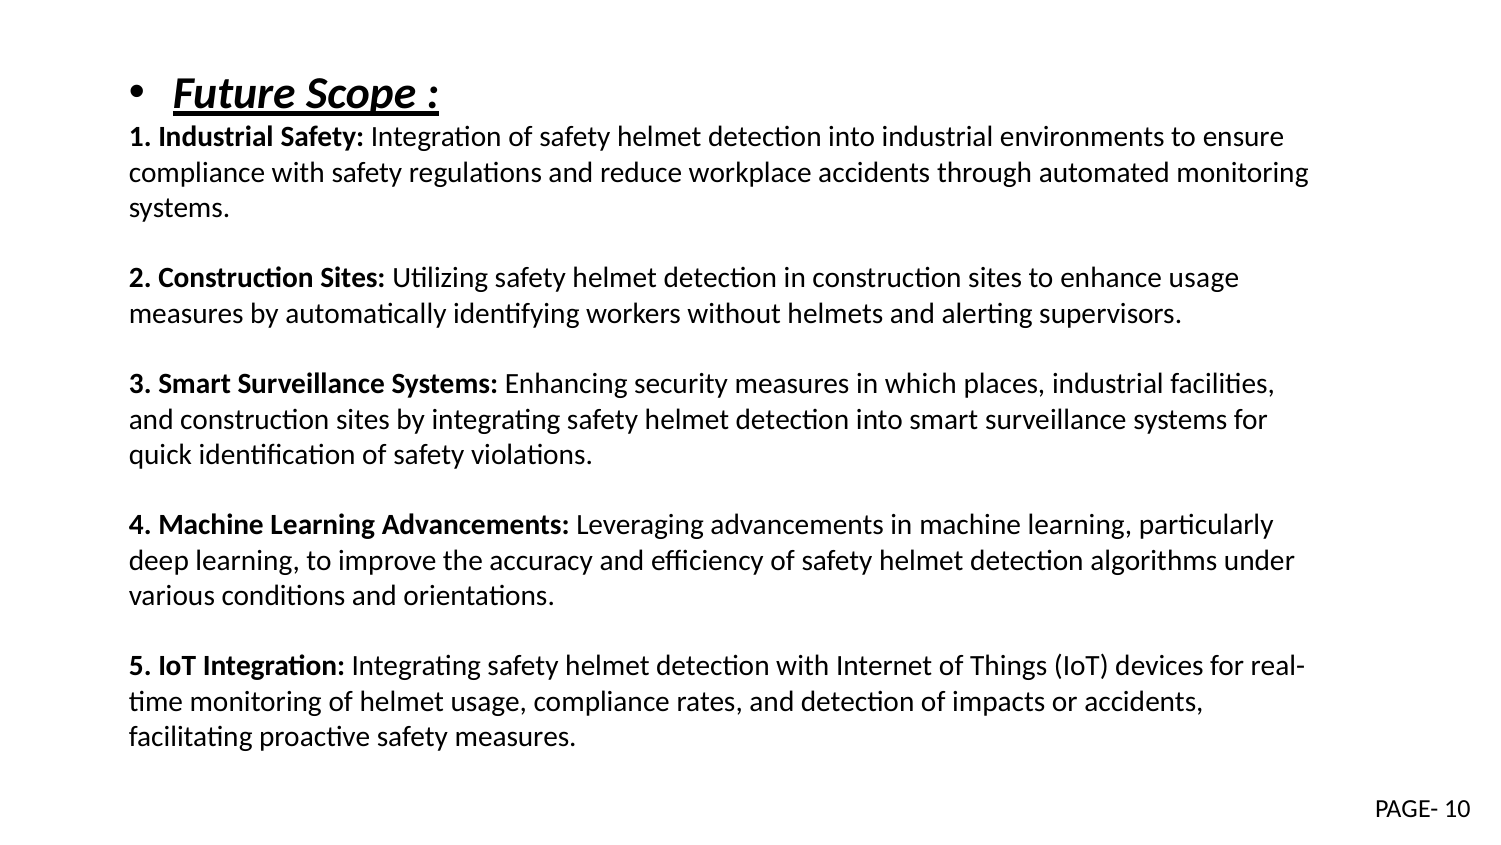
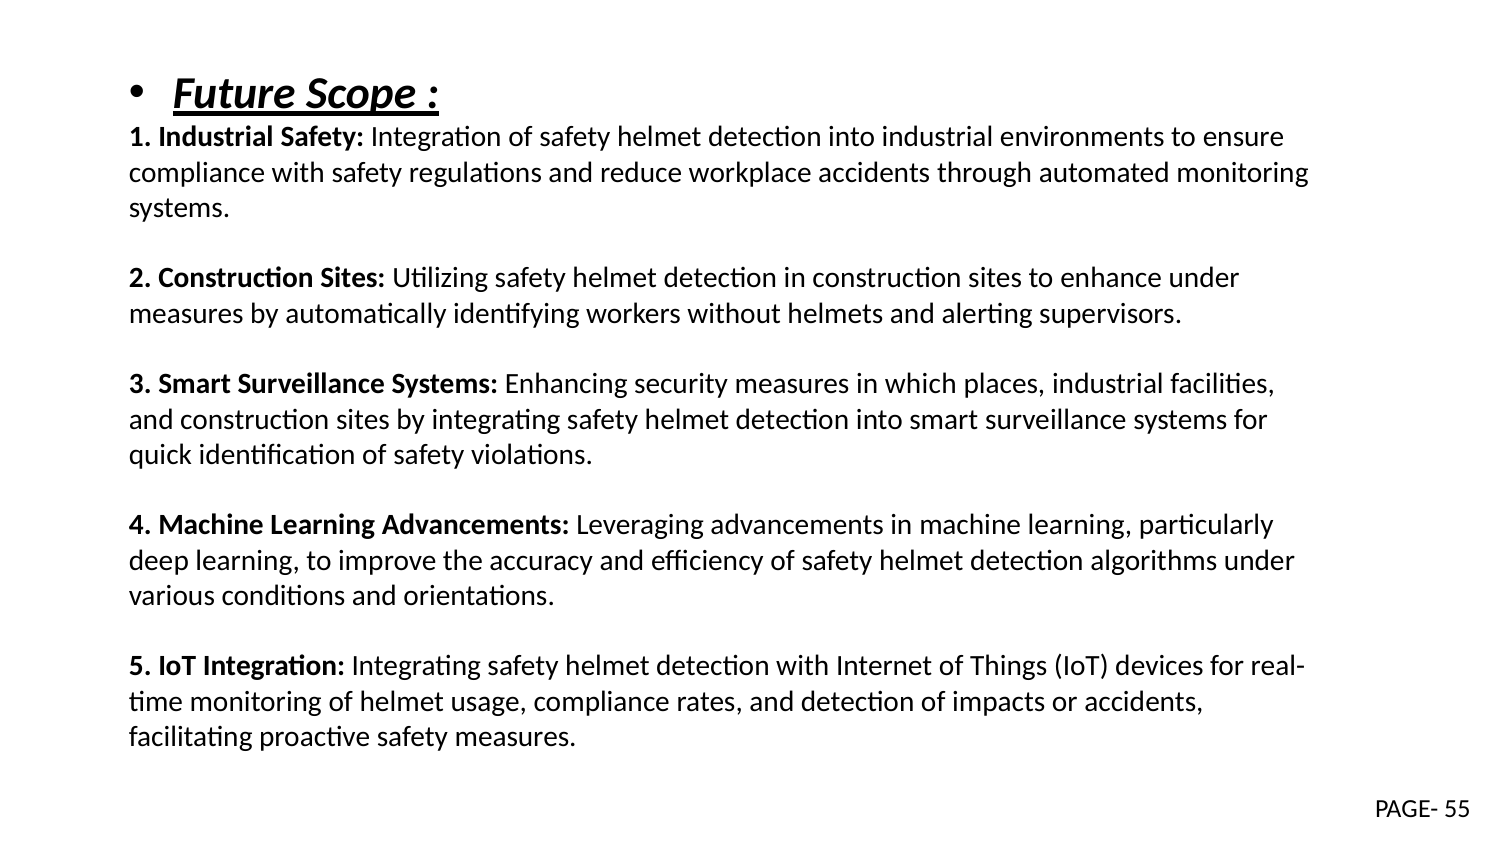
enhance usage: usage -> under (1204, 278)
10: 10 -> 55 (1457, 809)
